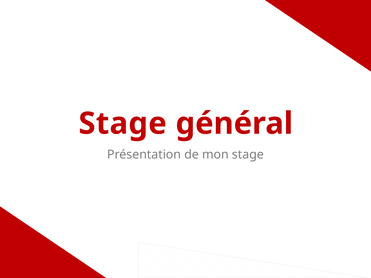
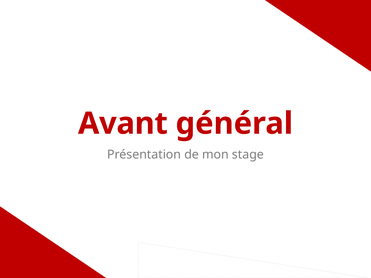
Stage: Stage -> Avant (123, 124)
